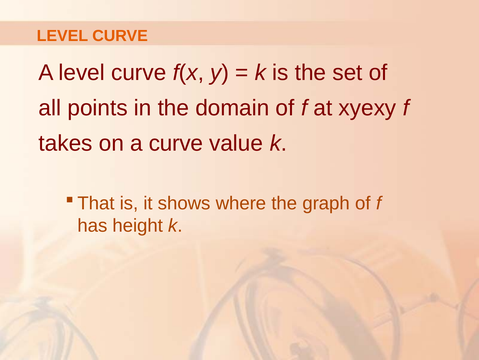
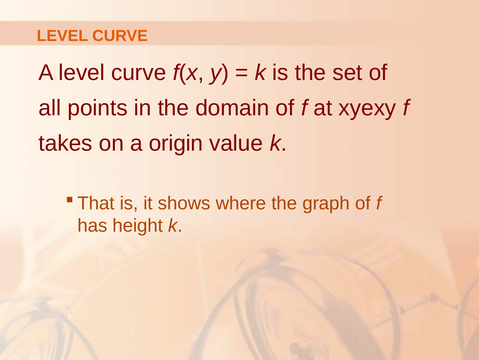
a curve: curve -> origin (176, 143)
